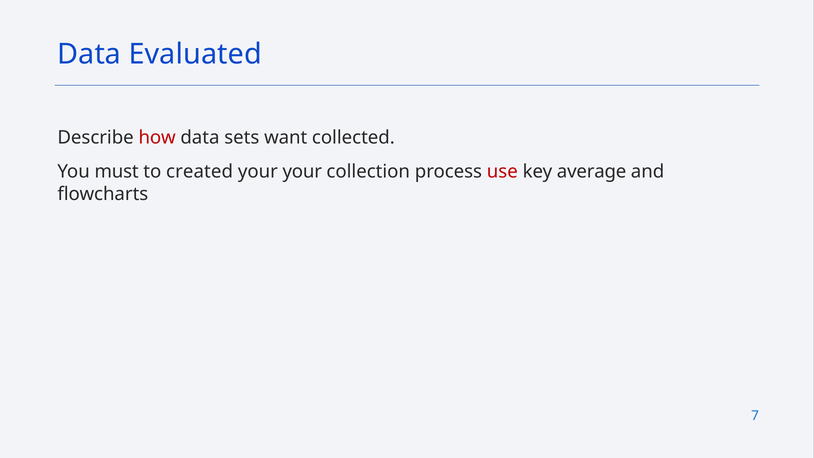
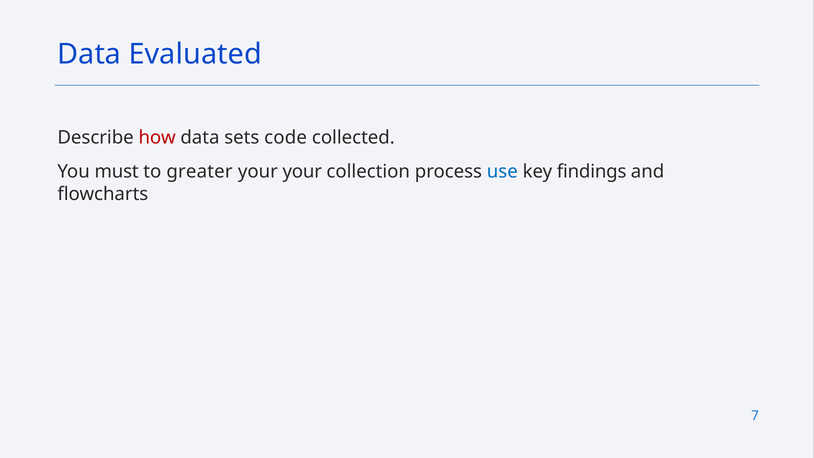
want: want -> code (286, 137)
created: created -> greater (200, 172)
use colour: red -> blue (502, 172)
average: average -> findings (592, 172)
